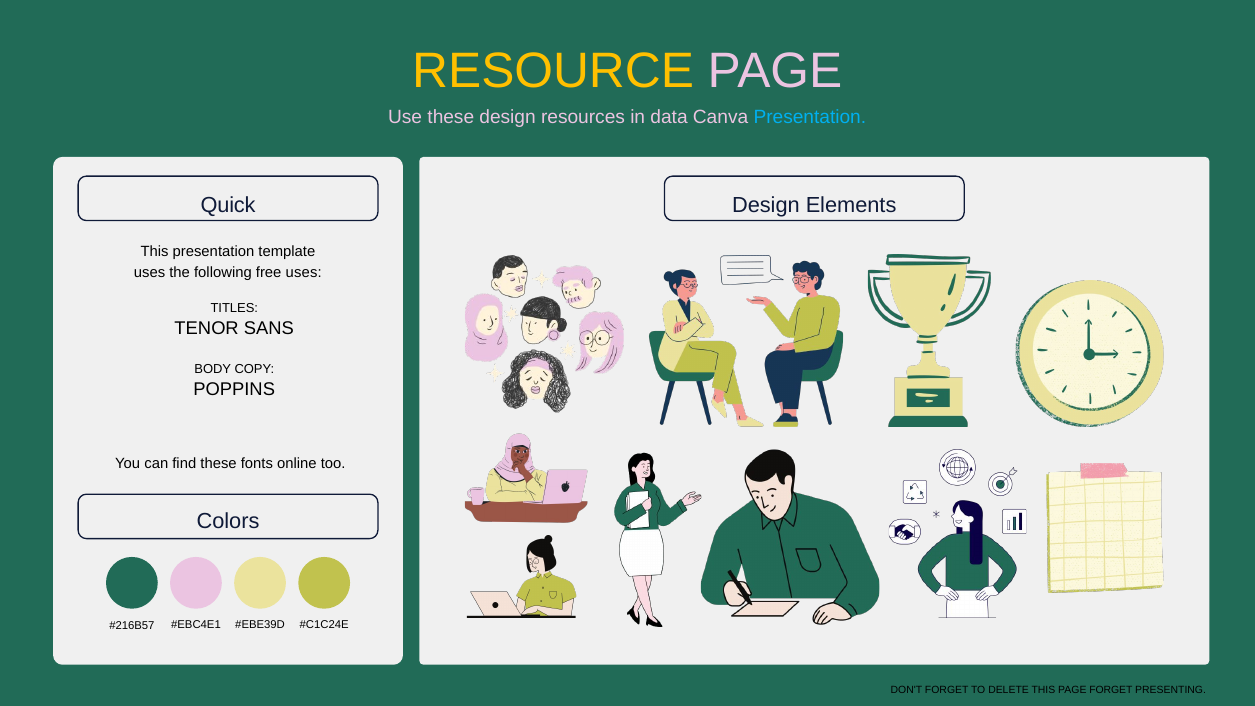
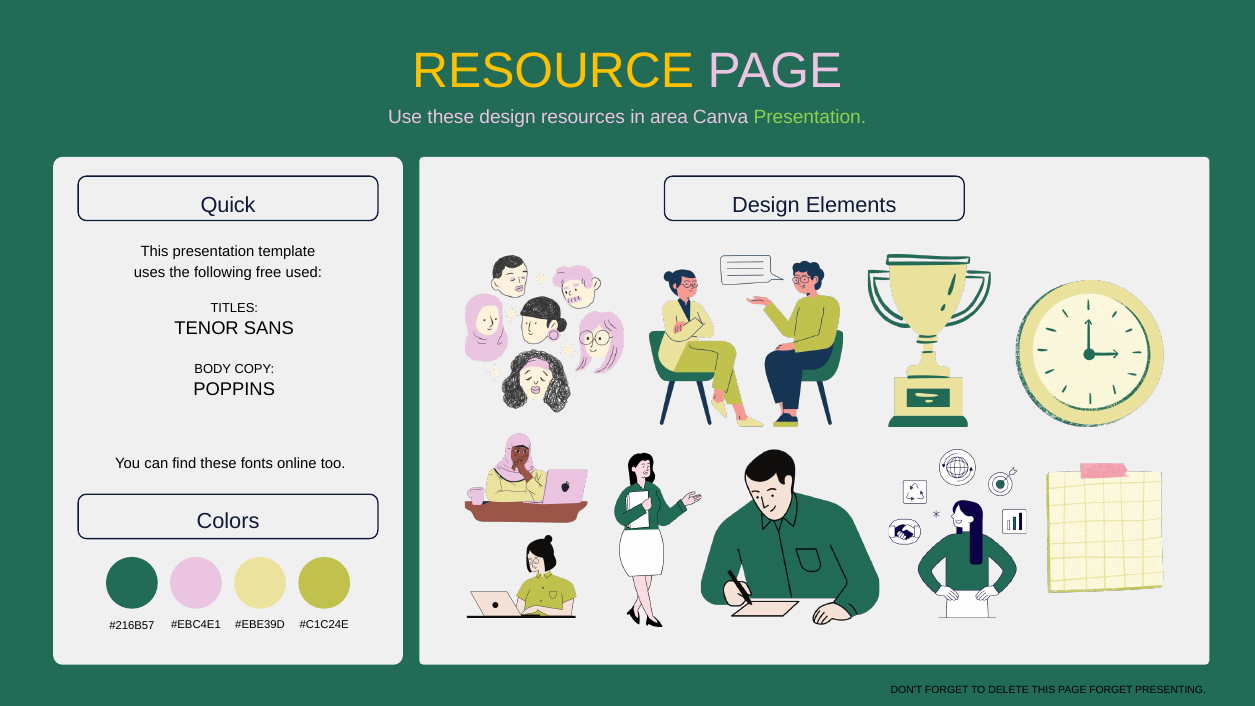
data: data -> area (669, 117)
Presentation colour: light blue -> light green (810, 117)
free uses: uses -> used (304, 273)
